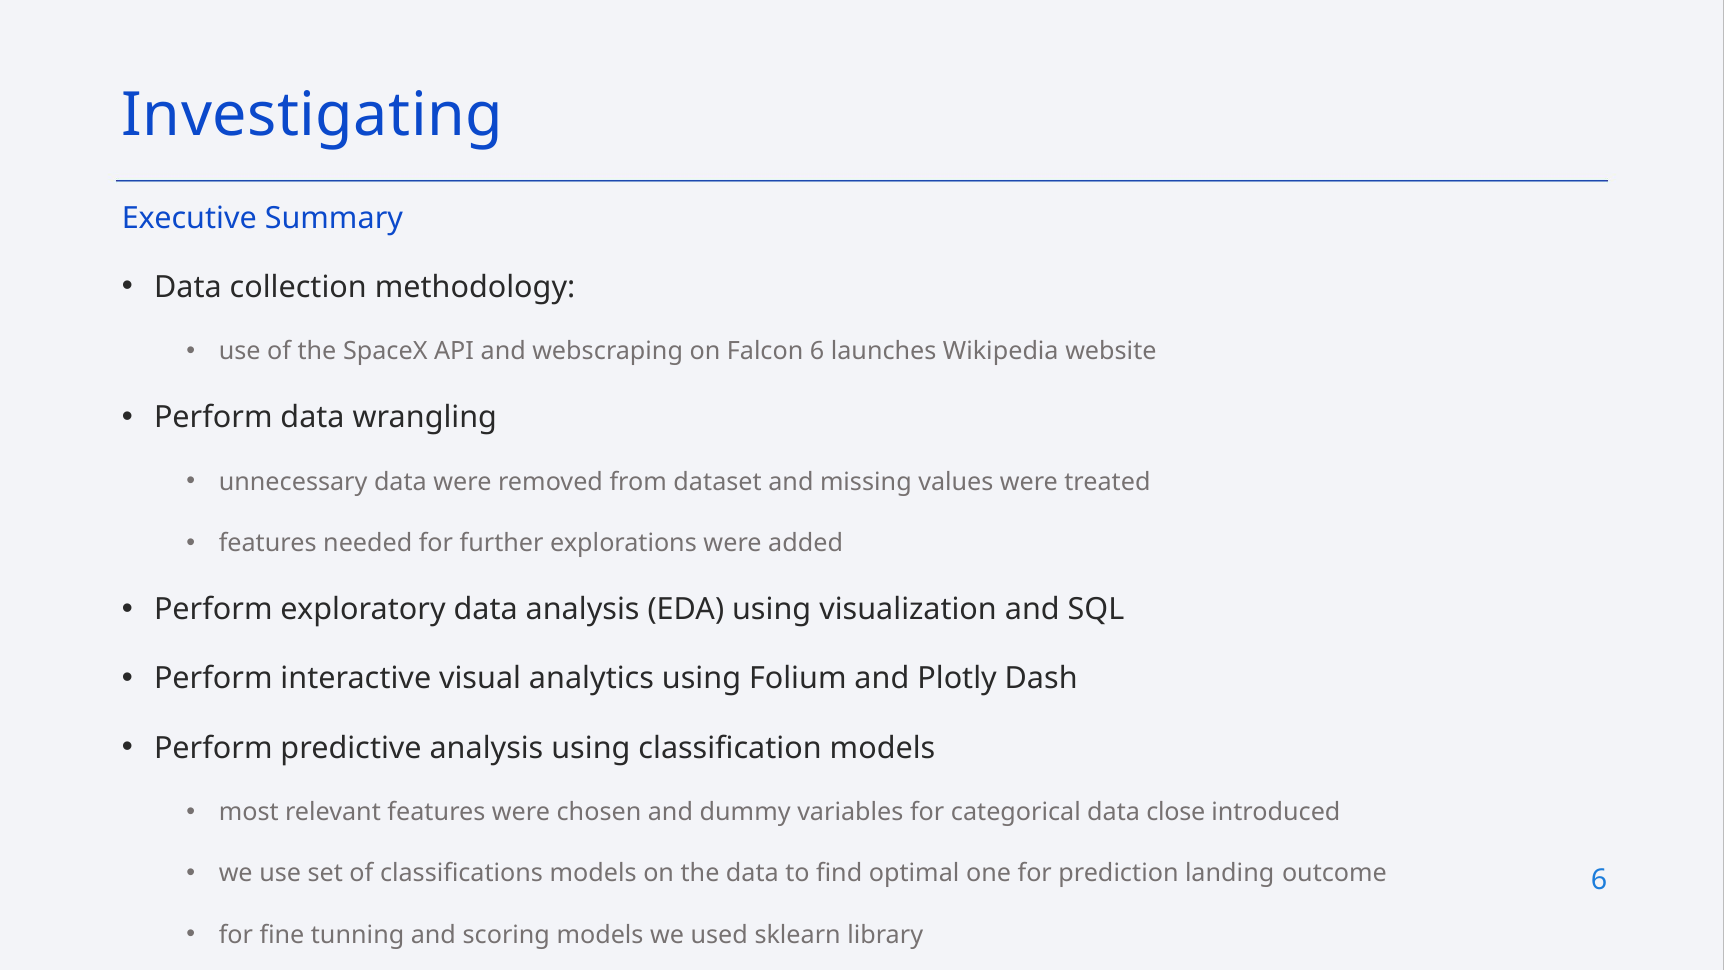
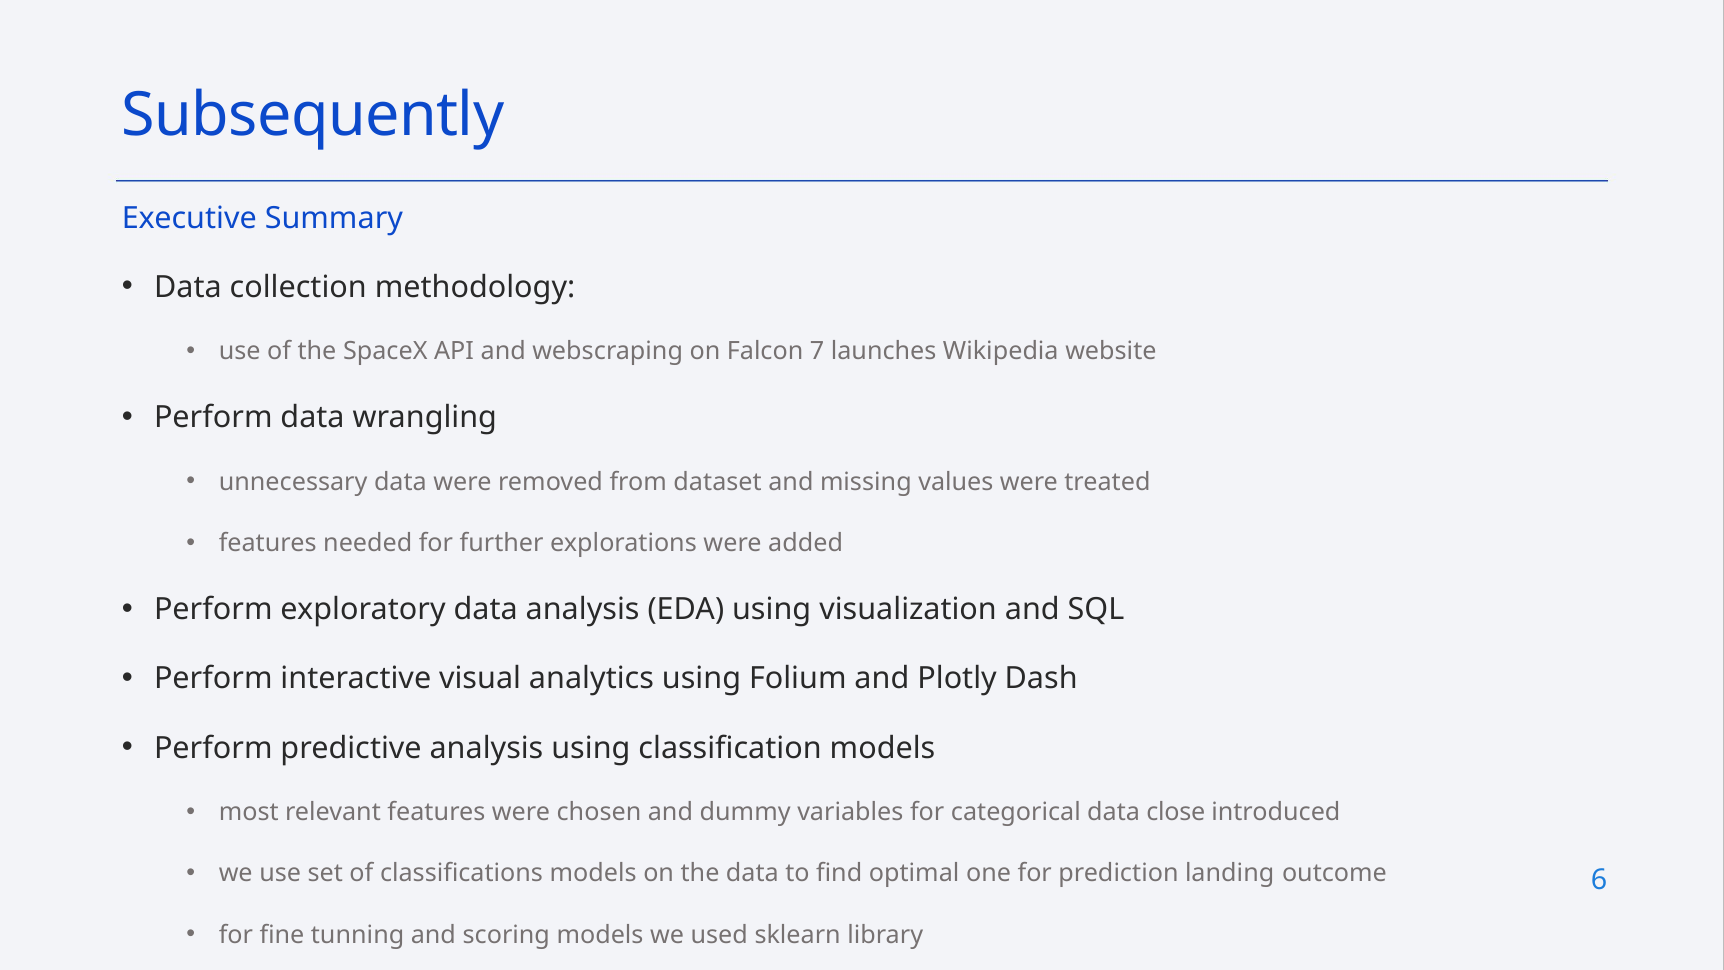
Investigating: Investigating -> Subsequently (313, 115)
Falcon 6: 6 -> 7 (817, 351)
